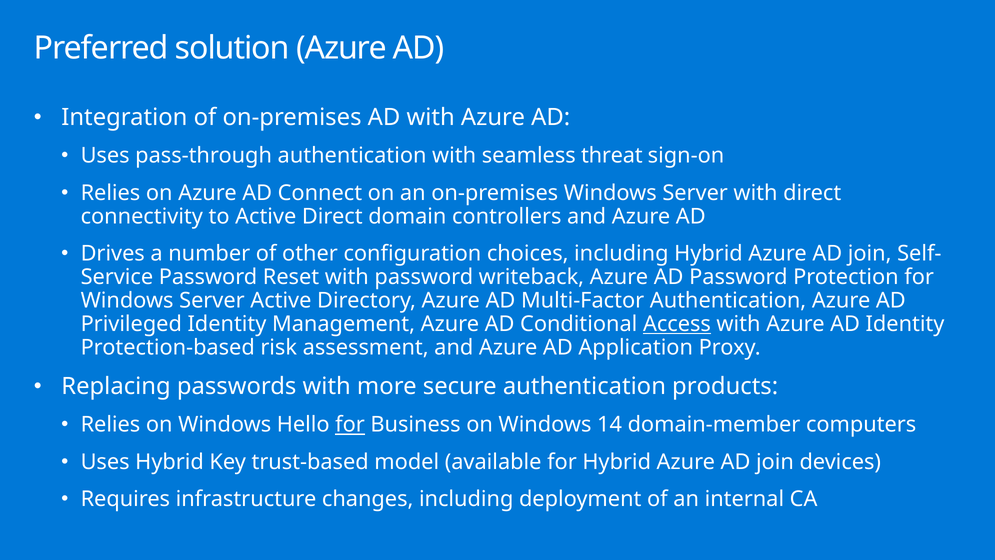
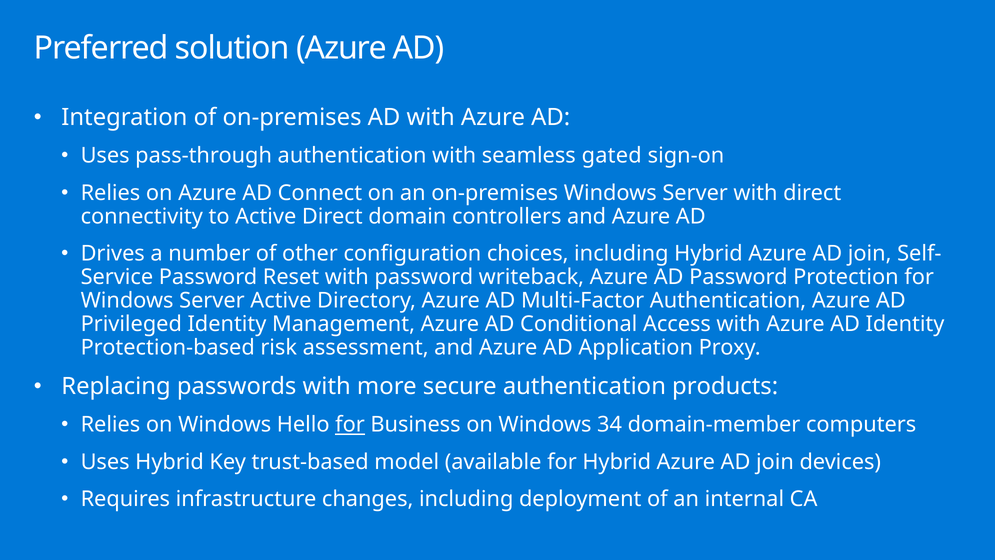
threat: threat -> gated (612, 156)
Access underline: present -> none (677, 324)
14: 14 -> 34 (610, 424)
